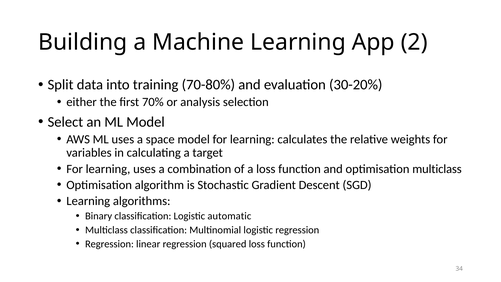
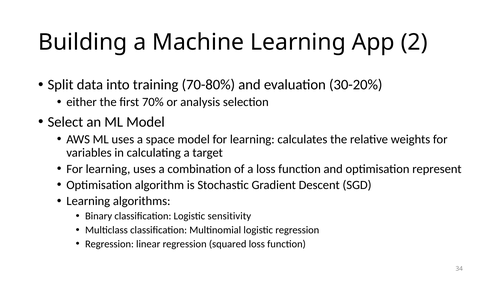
optimisation multiclass: multiclass -> represent (437, 169)
automatic: automatic -> sensitivity (229, 216)
